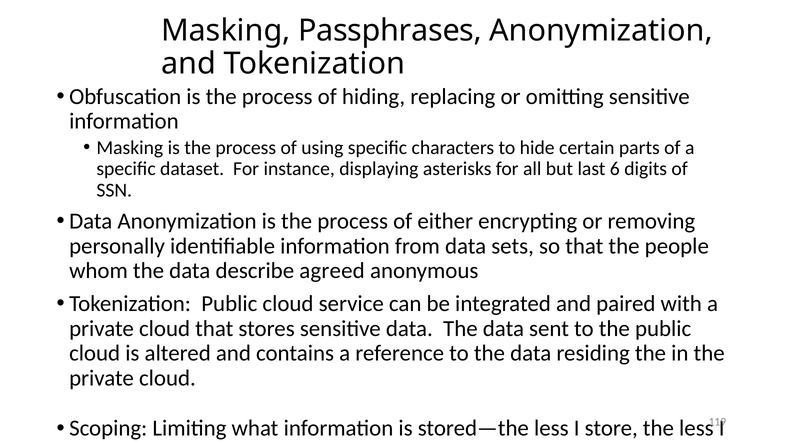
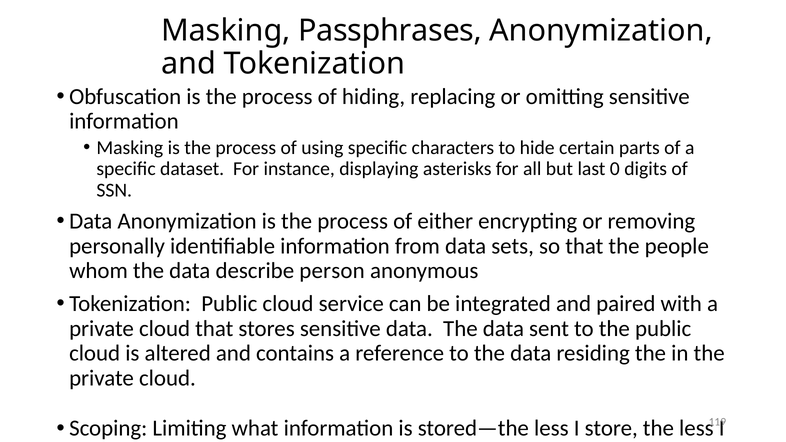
6: 6 -> 0 (615, 169)
agreed: agreed -> person (332, 271)
